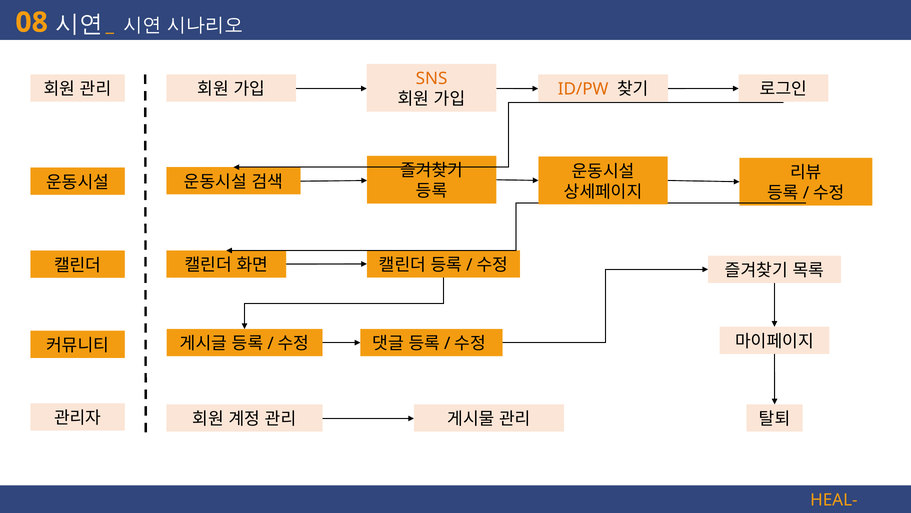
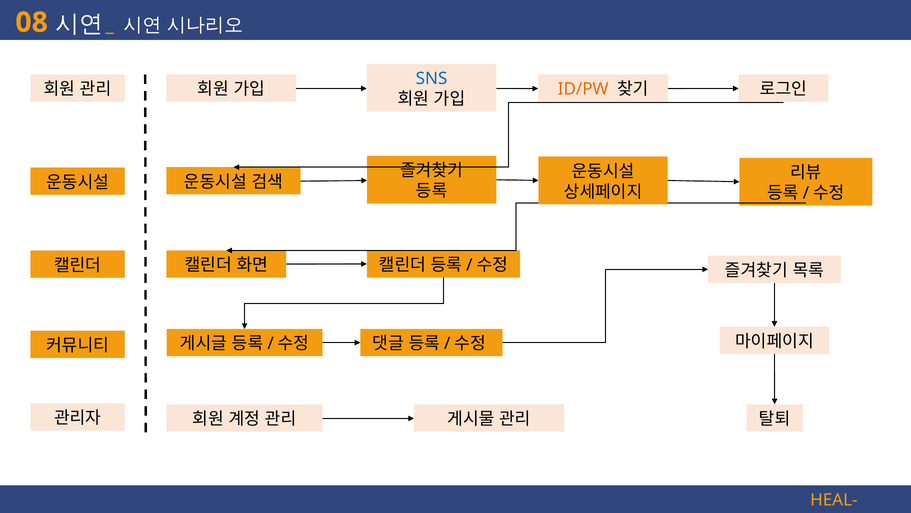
SNS colour: orange -> blue (432, 79)
